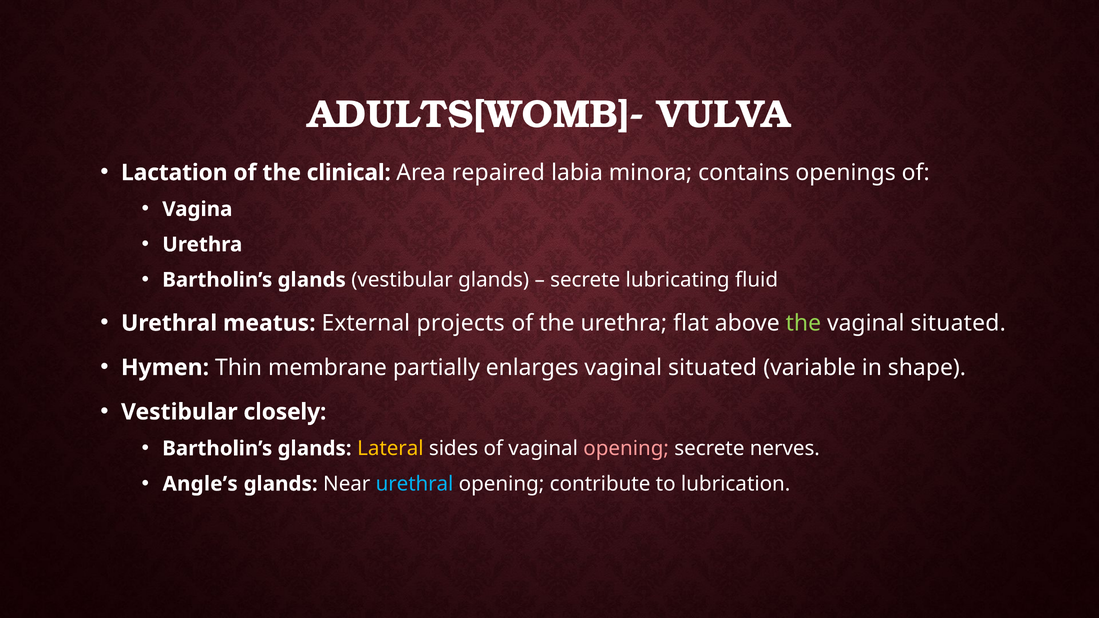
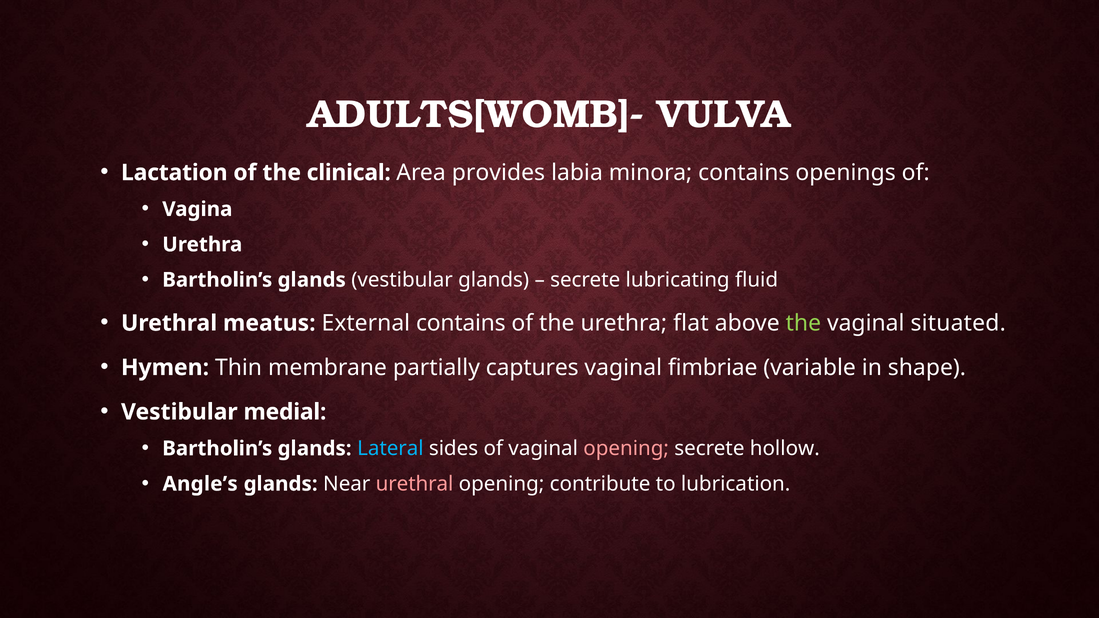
repaired: repaired -> provides (498, 173)
External projects: projects -> contains (461, 323)
enlarges: enlarges -> captures (532, 368)
situated: situated -> fimbriae (713, 368)
closely: closely -> medial (285, 412)
Lateral colour: yellow -> light blue (390, 449)
nerves: nerves -> hollow (785, 449)
urethral colour: light blue -> pink (415, 484)
